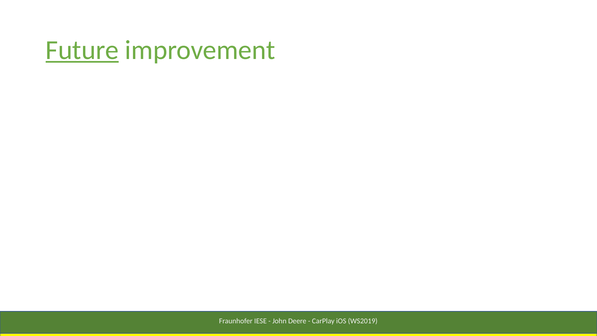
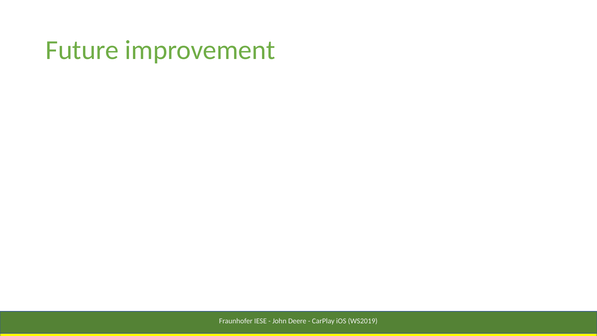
Future underline: present -> none (82, 50)
